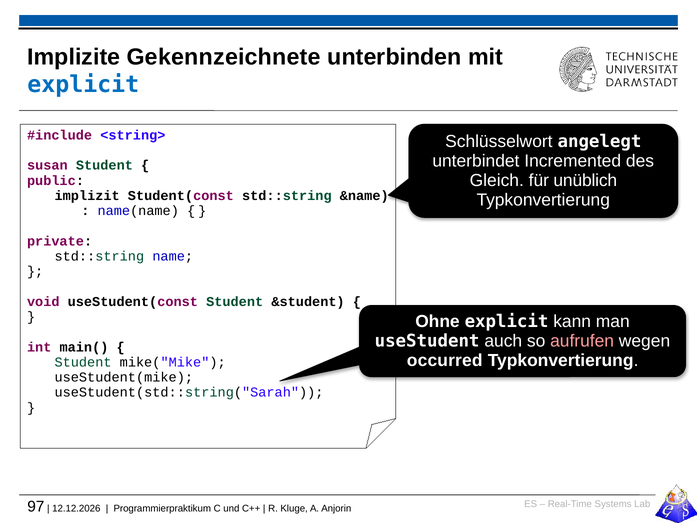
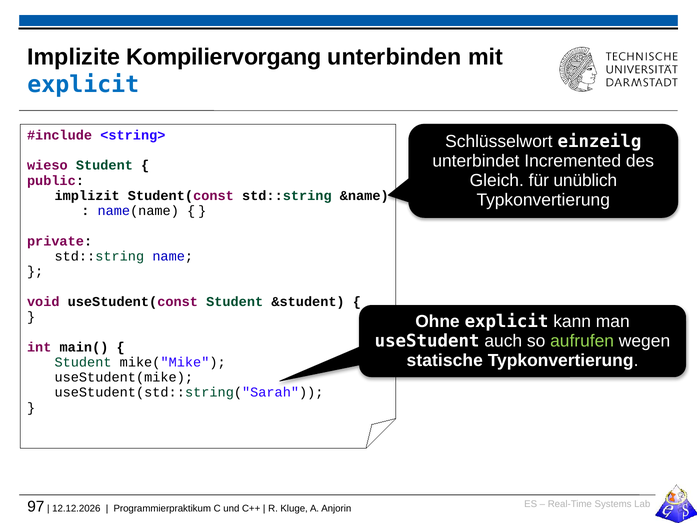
Gekennzeichnete: Gekennzeichnete -> Kompiliervorgang (224, 57)
angelegt: angelegt -> einzeilg (599, 142)
susan: susan -> wieso (47, 165)
aufrufen colour: pink -> light green (582, 341)
occurred: occurred -> statische (445, 360)
